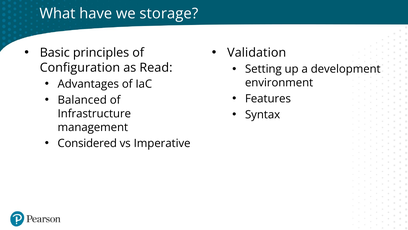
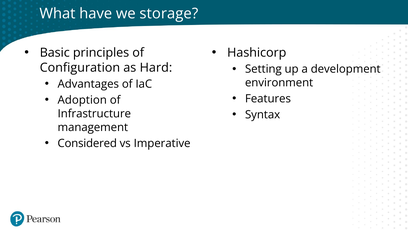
Validation: Validation -> Hashicorp (257, 53)
Read: Read -> Hard (156, 68)
Balanced: Balanced -> Adoption (82, 100)
